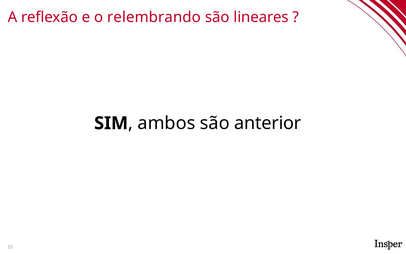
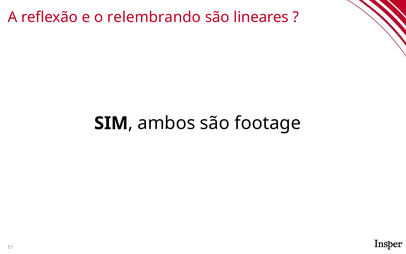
anterior: anterior -> footage (268, 123)
